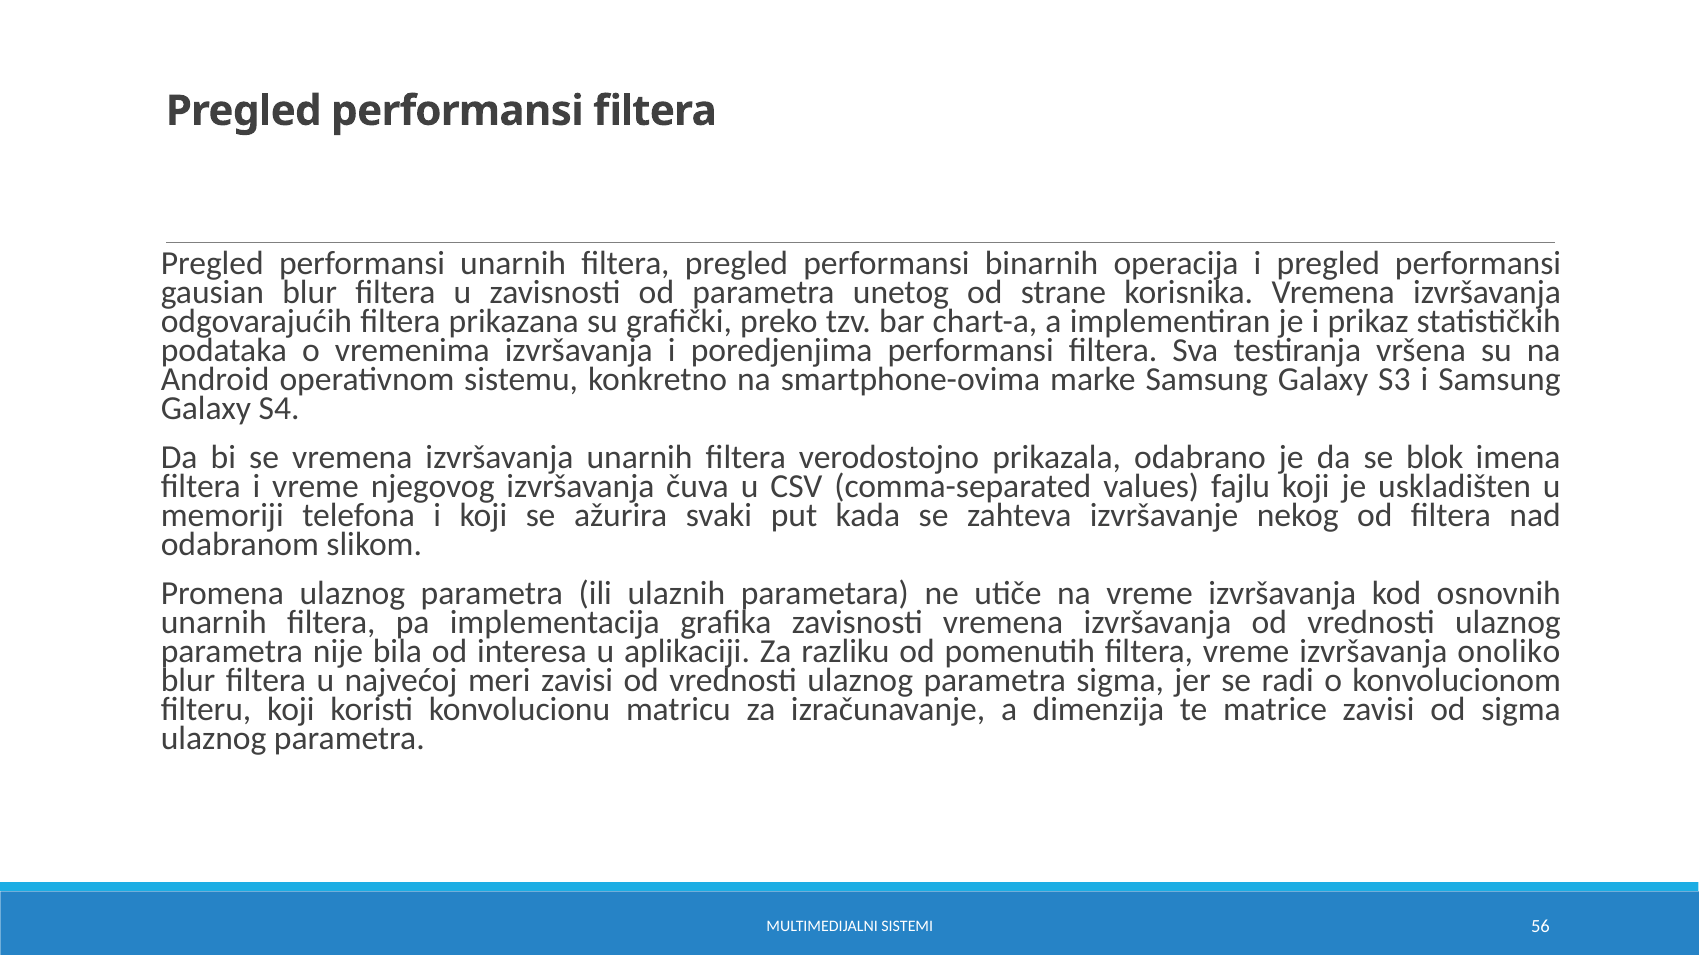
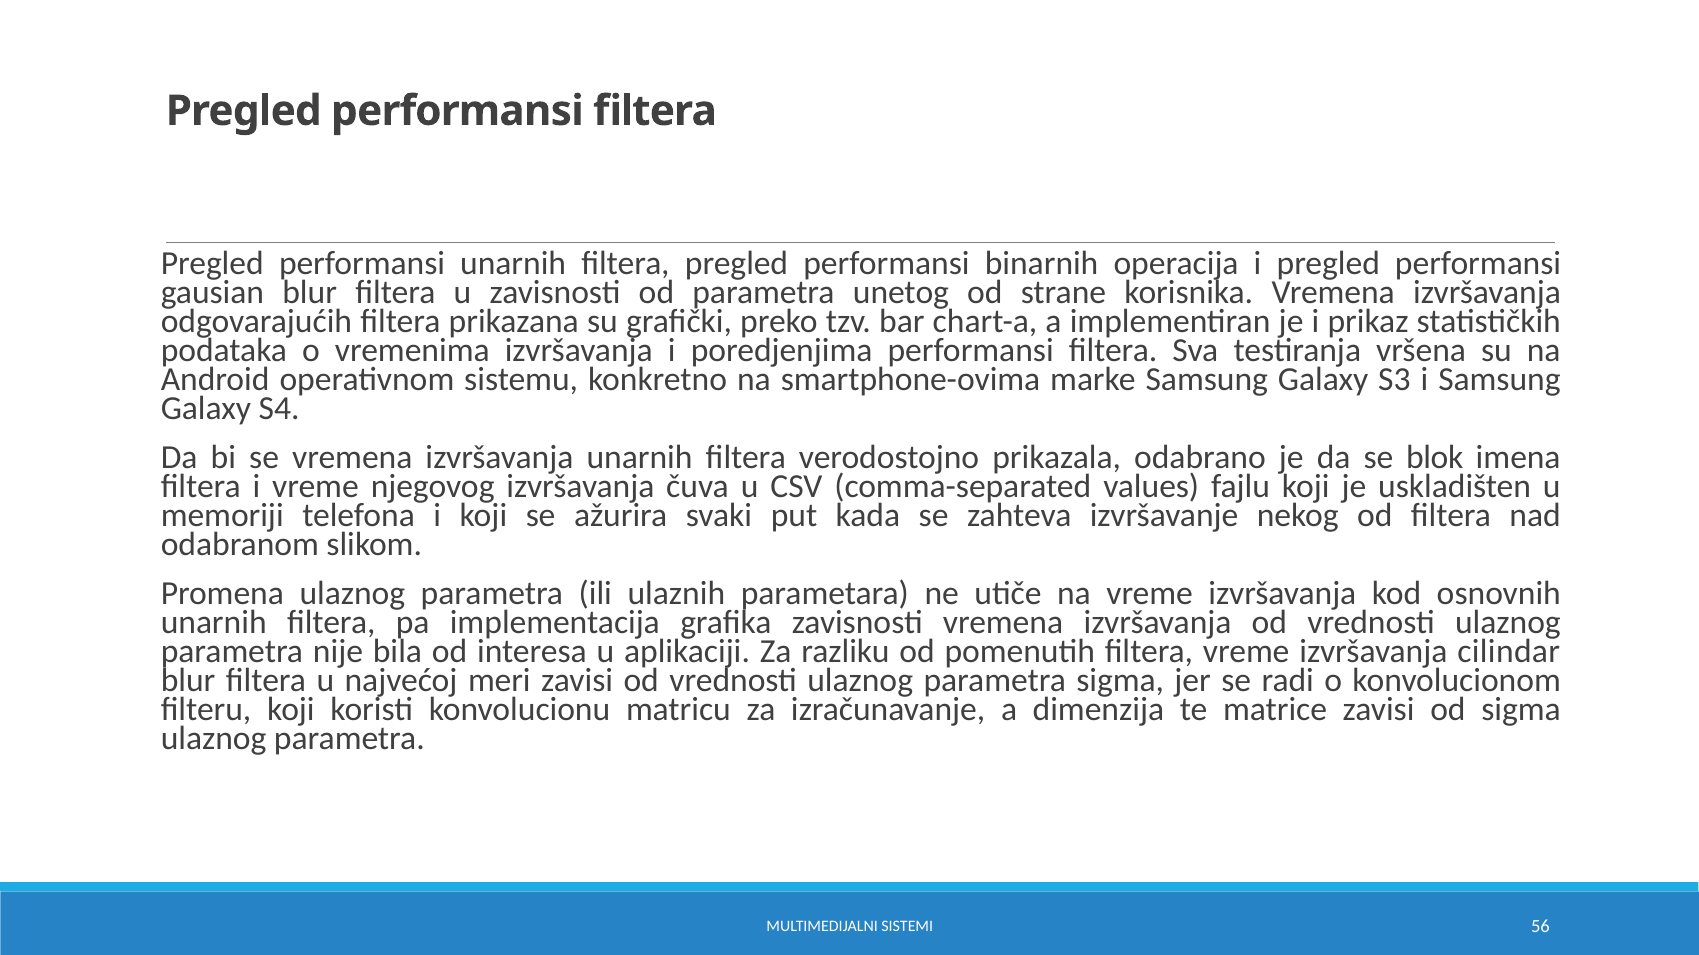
onoliko: onoliko -> cilindar (1509, 651)
